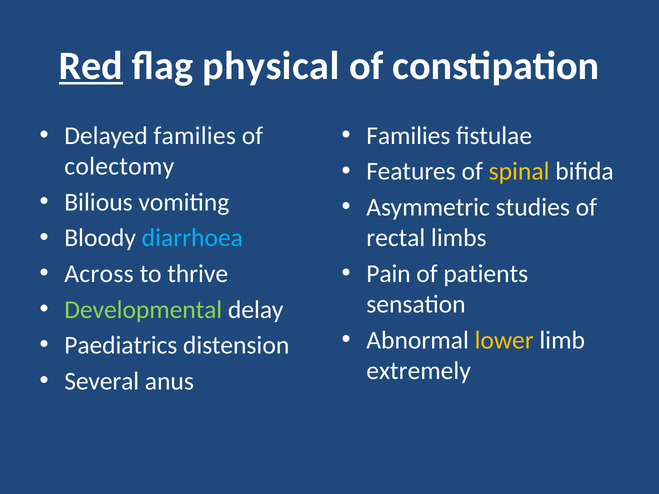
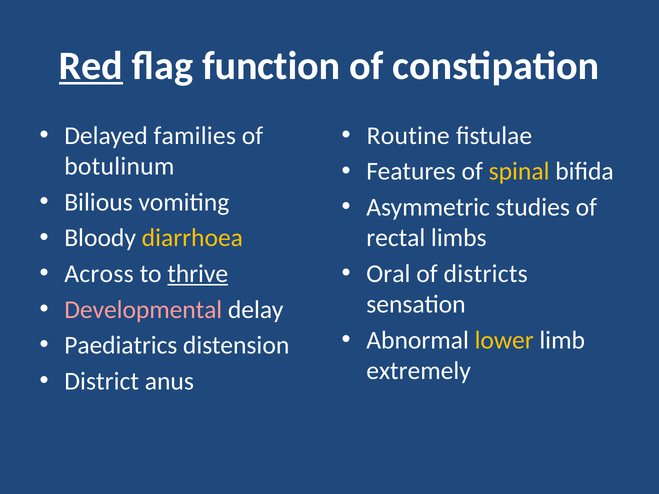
physical: physical -> function (271, 66)
Families: Families -> Routine (408, 136)
colectomy: colectomy -> botulinum (119, 166)
diarrhoea colour: light blue -> yellow (192, 238)
thrive underline: none -> present (198, 274)
Pain: Pain -> Oral (388, 274)
patients: patients -> districts (486, 274)
Developmental colour: light green -> pink (143, 310)
Several: Several -> District (102, 381)
